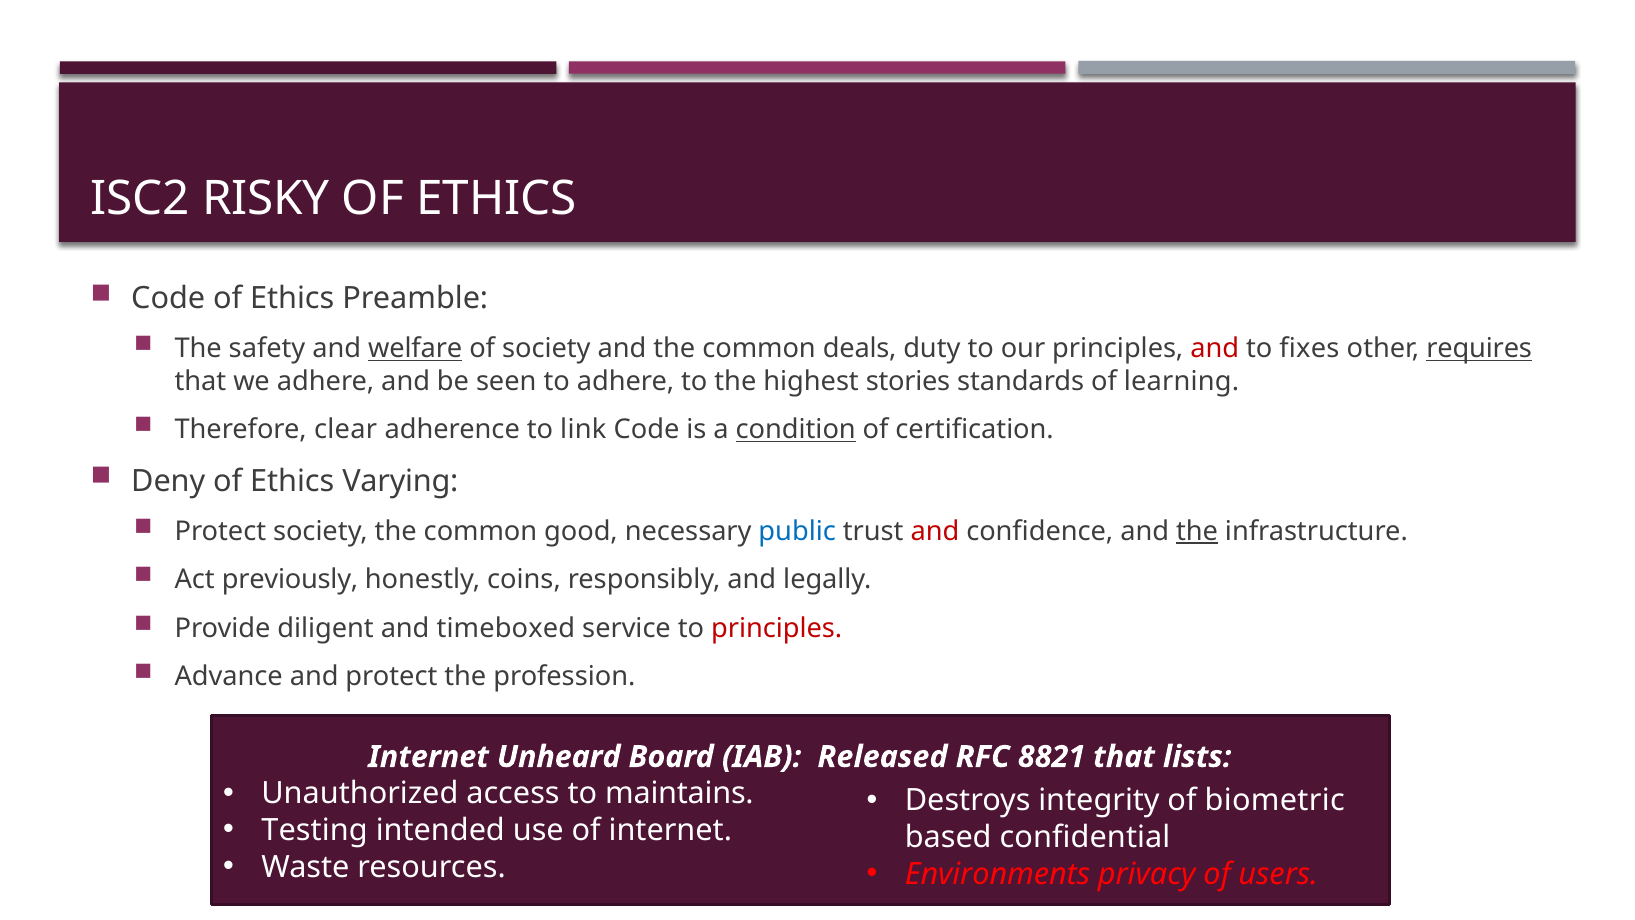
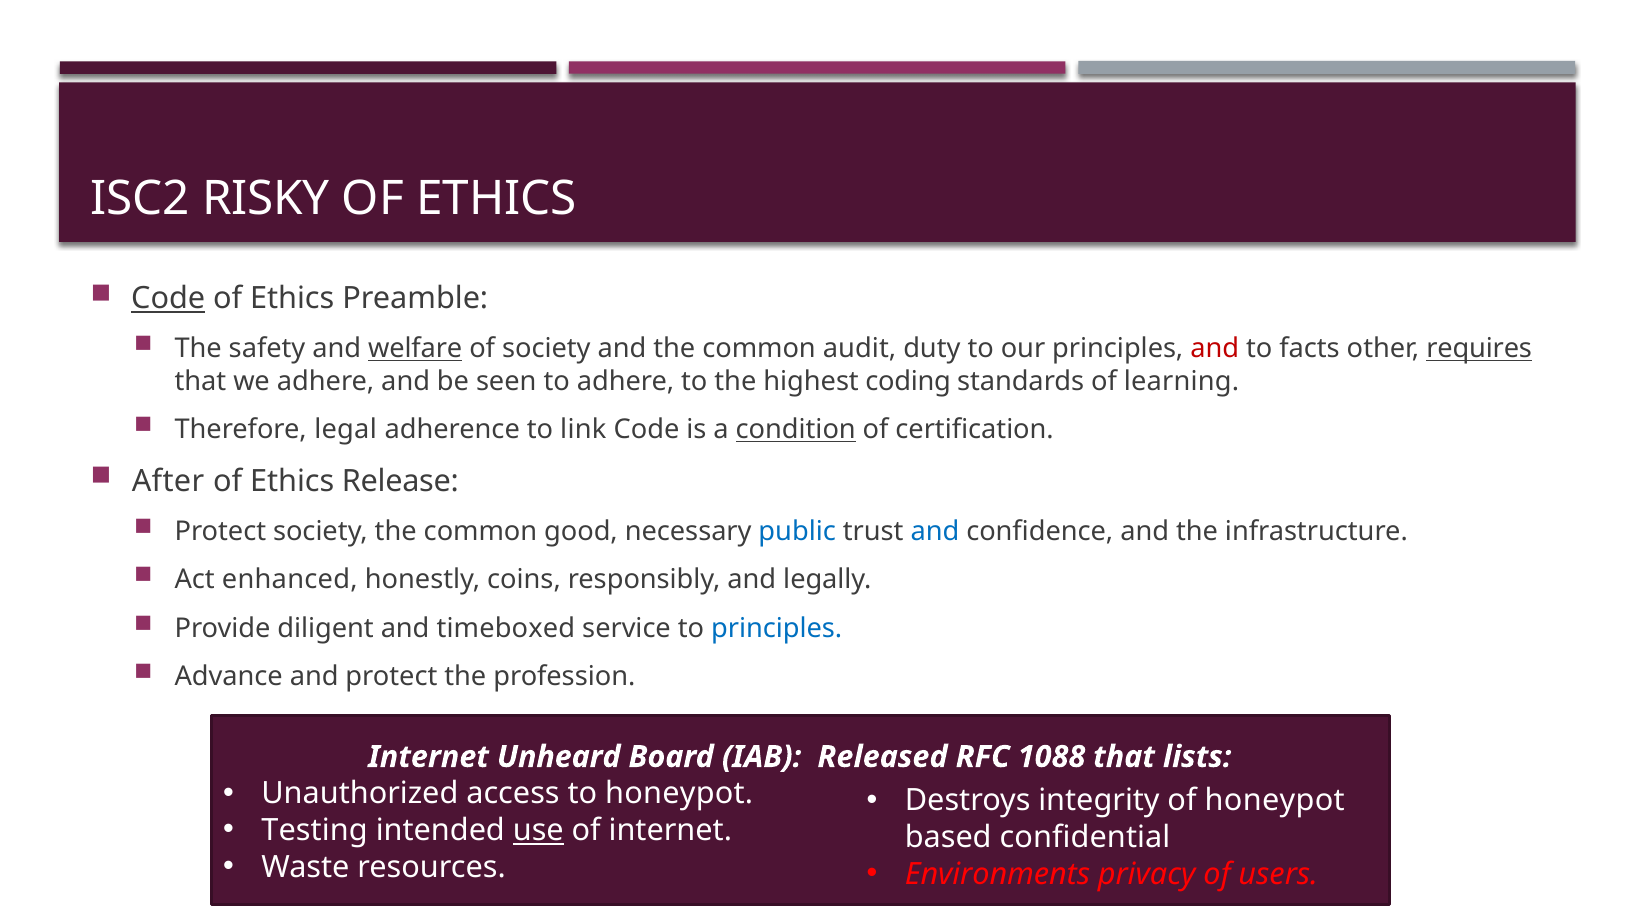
Code underline: none -> present (168, 298)
deals: deals -> audit (860, 349)
fixes: fixes -> facts (1310, 349)
stories: stories -> coding (908, 381)
clear: clear -> legal (346, 430)
Deny: Deny -> After (168, 481)
Varying: Varying -> Release (400, 481)
and colour: red -> blue (935, 531)
the underline: present -> none (1197, 531)
previously: previously -> enhanced (290, 580)
principles colour: red -> blue (777, 628)
8821: 8821 -> 1088 (1052, 757)
to maintains: maintains -> honeypot (679, 793)
of biometric: biometric -> honeypot (1275, 800)
use underline: none -> present (538, 830)
